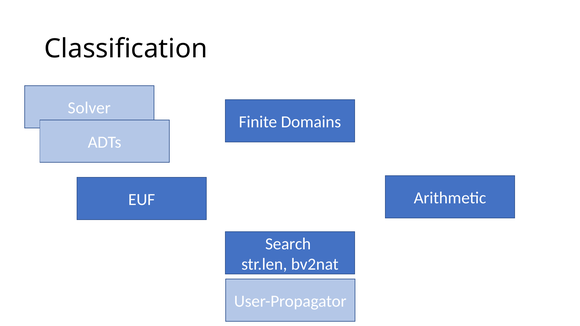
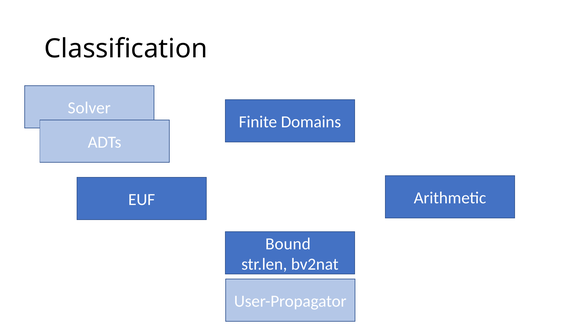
Search: Search -> Bound (288, 244)
